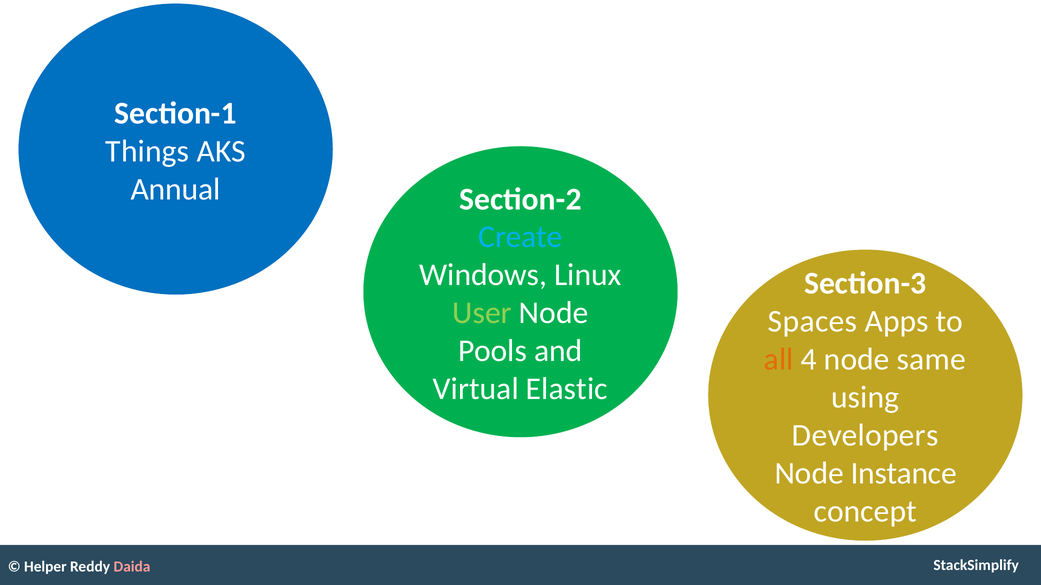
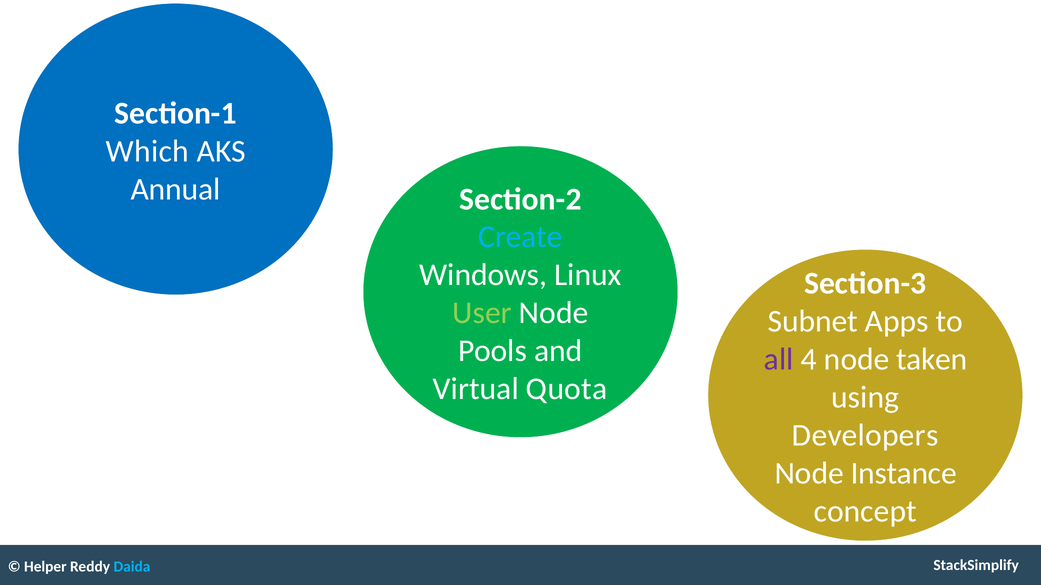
Things: Things -> Which (147, 151)
Spaces: Spaces -> Subnet (813, 322)
all colour: orange -> purple (779, 360)
same: same -> taken (932, 360)
Elastic: Elastic -> Quota (567, 389)
Daida colour: pink -> light blue (132, 567)
